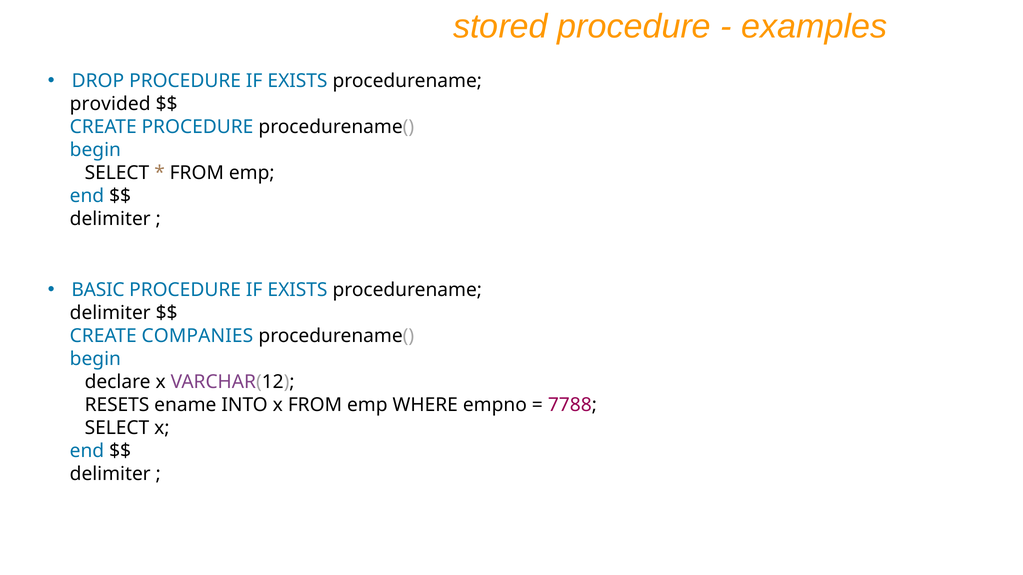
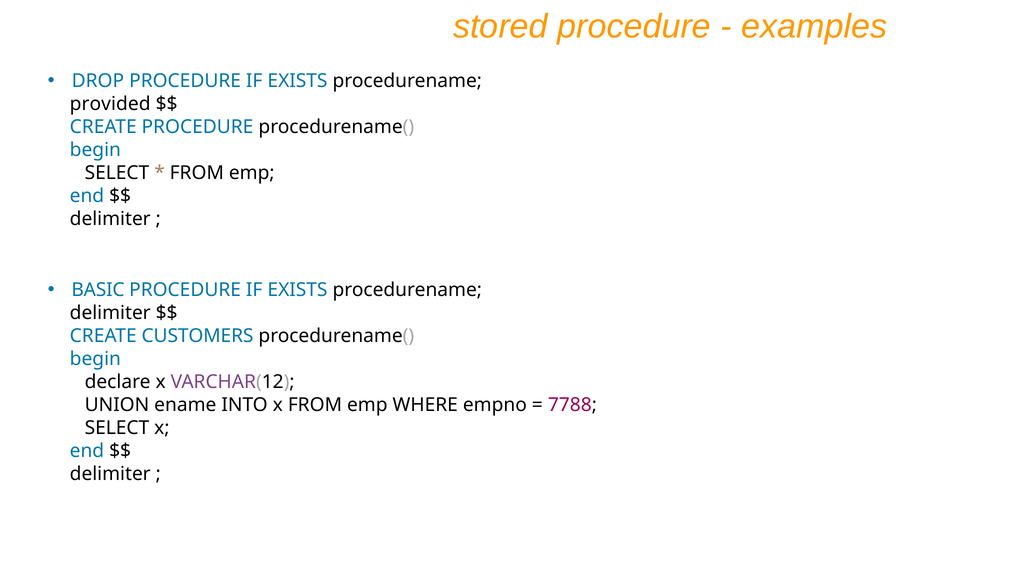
COMPANIES: COMPANIES -> CUSTOMERS (198, 336)
RESETS: RESETS -> UNION (117, 405)
